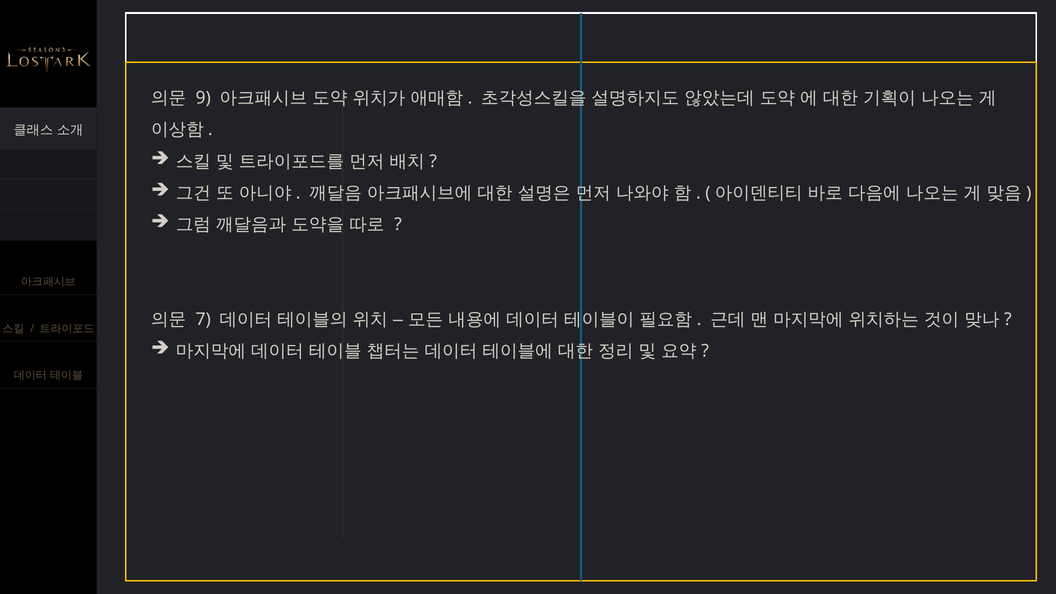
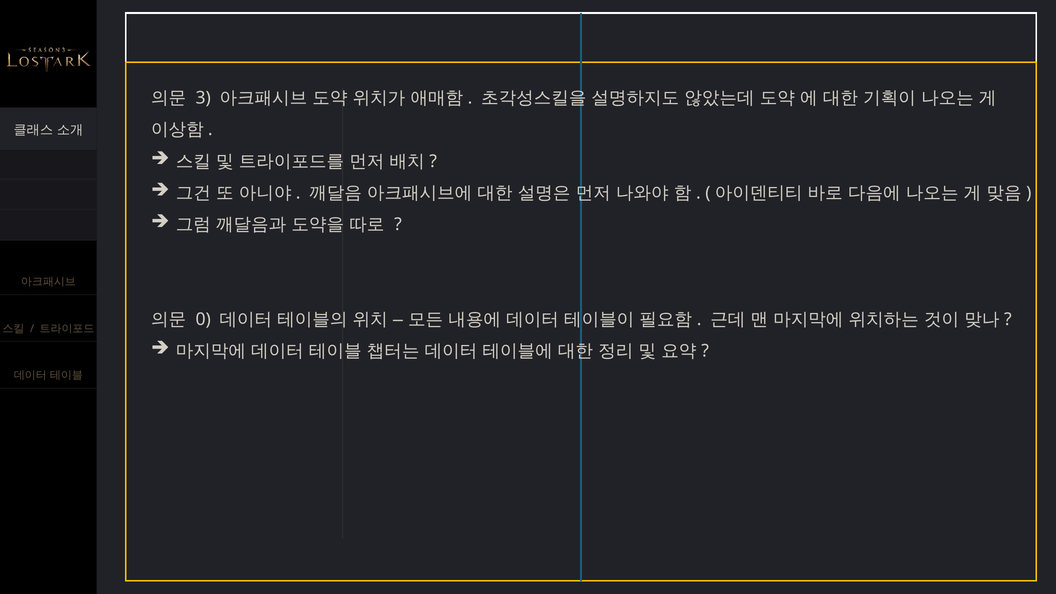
9: 9 -> 3 (203, 98)
7: 7 -> 0 (203, 319)
